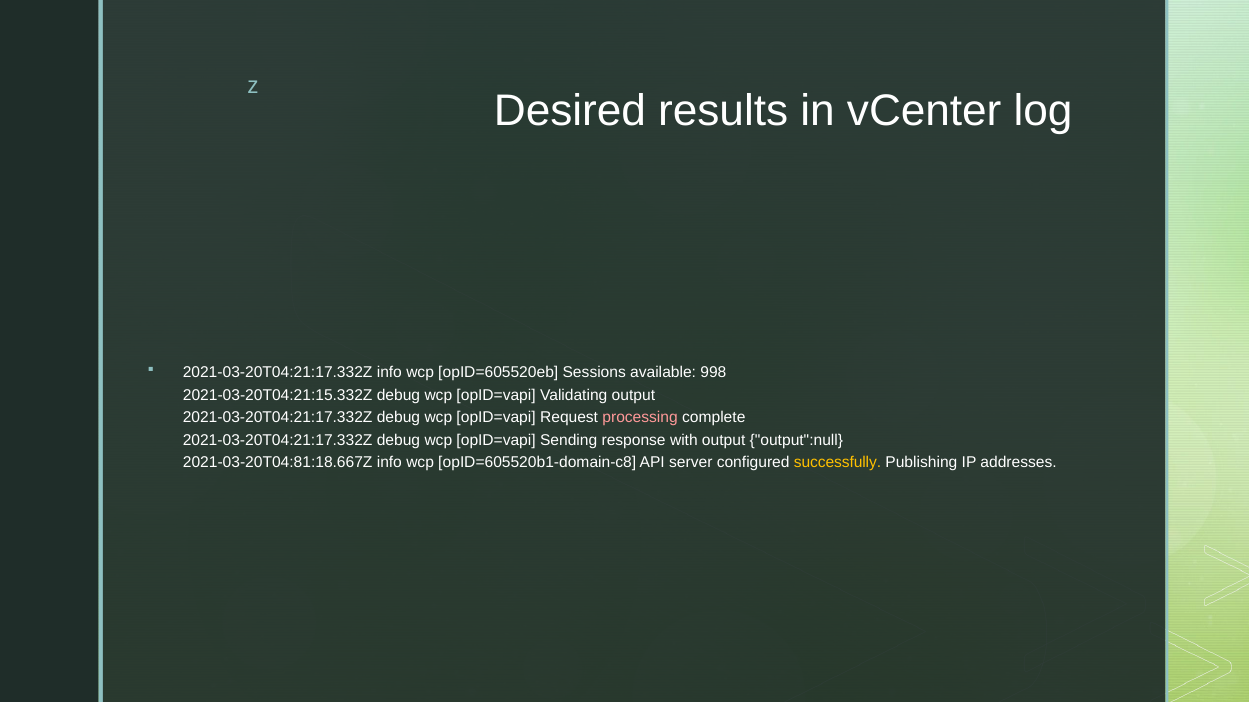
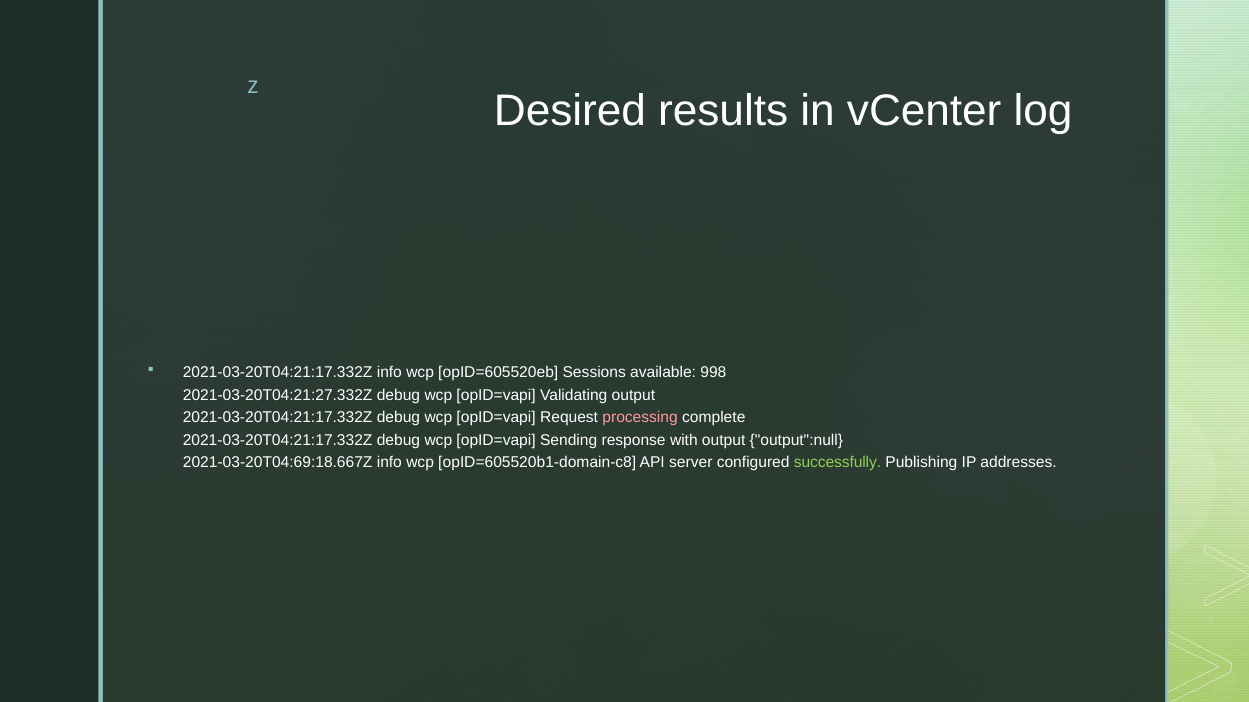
2021-03-20T04:21:15.332Z: 2021-03-20T04:21:15.332Z -> 2021-03-20T04:21:27.332Z (278, 395)
2021-03-20T04:81:18.667Z: 2021-03-20T04:81:18.667Z -> 2021-03-20T04:69:18.667Z (278, 463)
successfully colour: yellow -> light green (837, 463)
